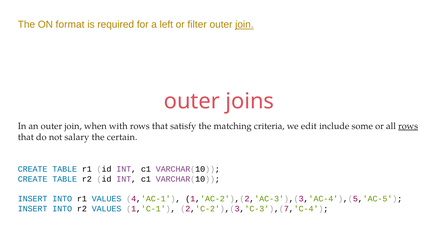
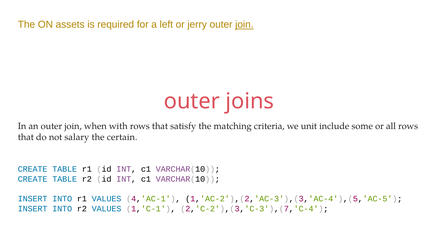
format: format -> assets (70, 25)
filter: filter -> jerry (197, 25)
edit: edit -> unit (309, 126)
rows underline: present -> none (408, 126)
